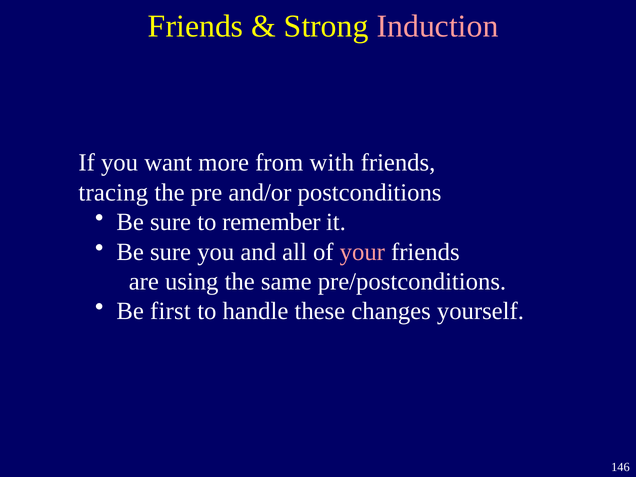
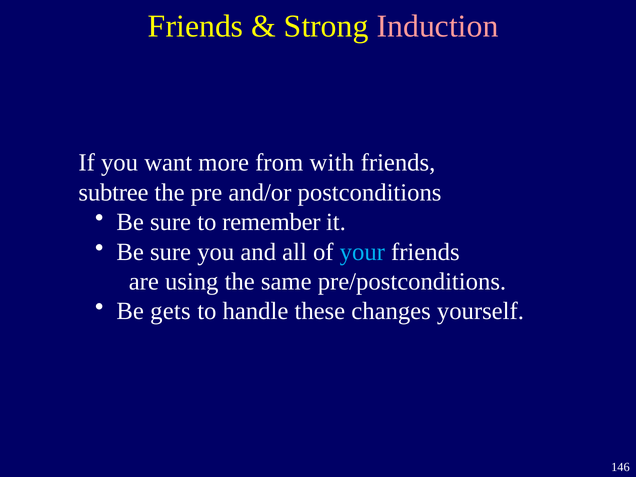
tracing: tracing -> subtree (114, 192)
your colour: pink -> light blue (362, 252)
first: first -> gets (170, 311)
